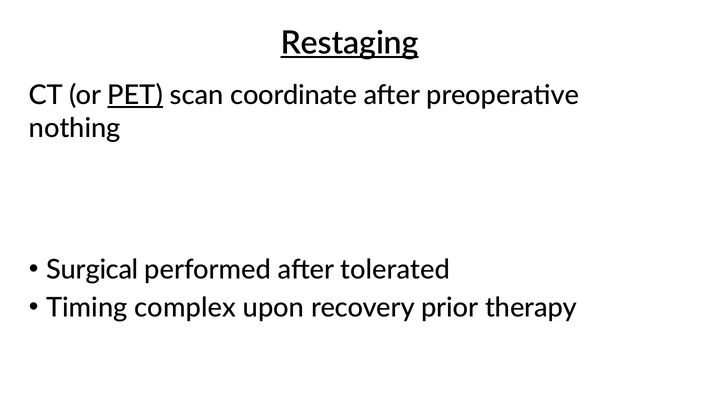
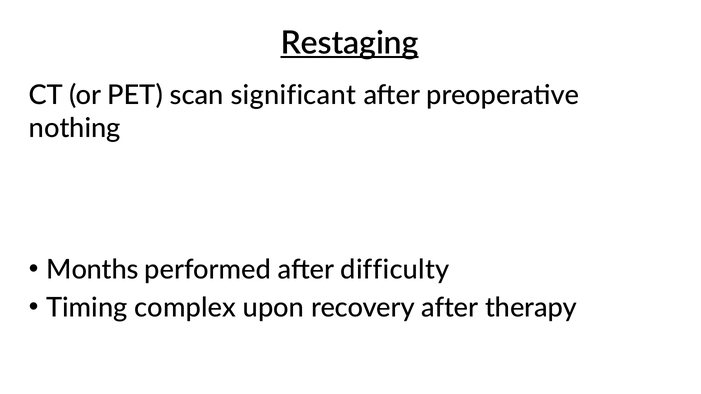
PET underline: present -> none (135, 95)
coordinate: coordinate -> significant (293, 95)
Surgical: Surgical -> Months (92, 270)
tolerated: tolerated -> difficulty (395, 270)
recovery prior: prior -> after (450, 308)
